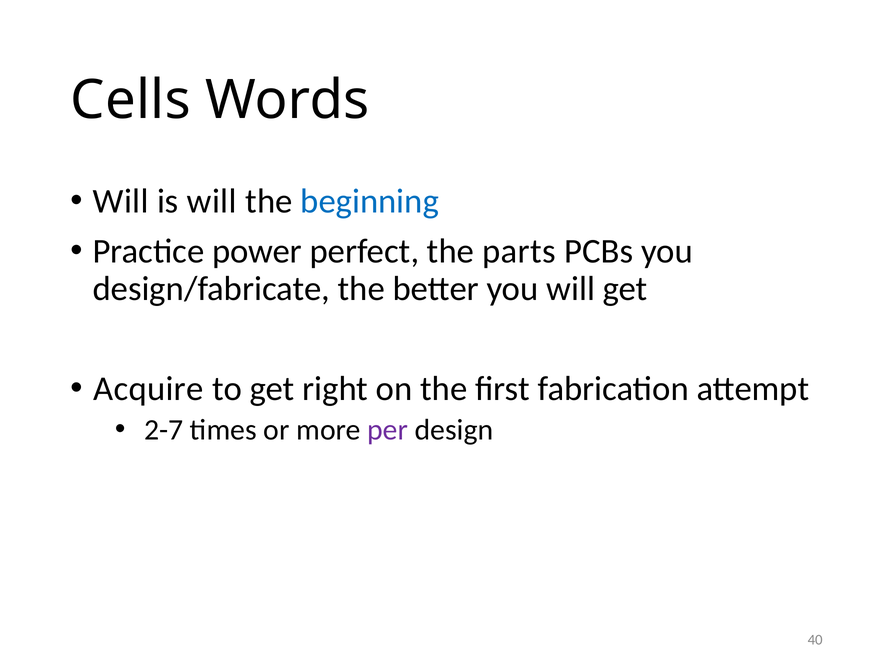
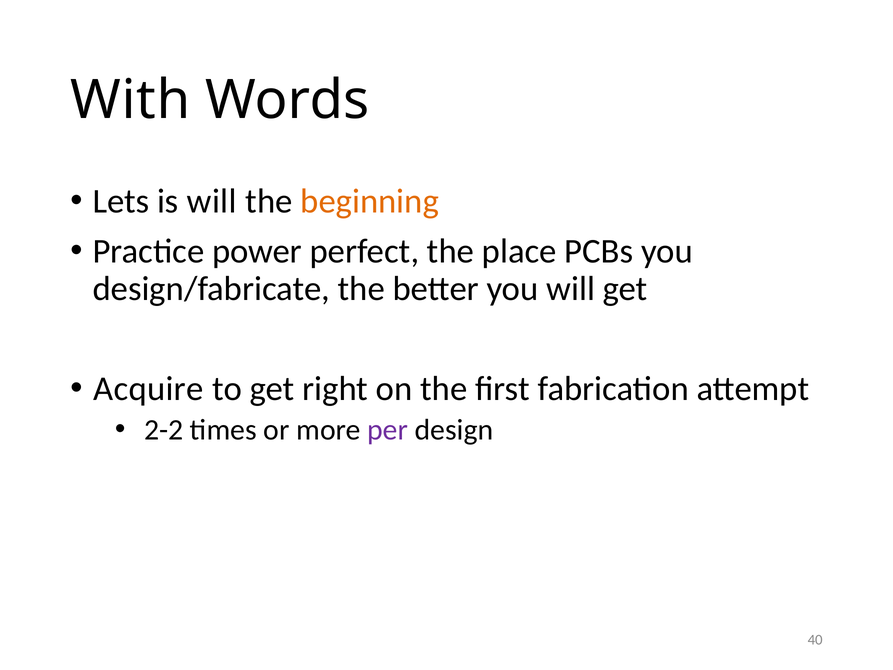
Cells: Cells -> With (130, 100)
Will: Will -> Lets (121, 201)
beginning colour: blue -> orange (370, 201)
parts: parts -> place (519, 251)
2-7: 2-7 -> 2-2 (164, 430)
